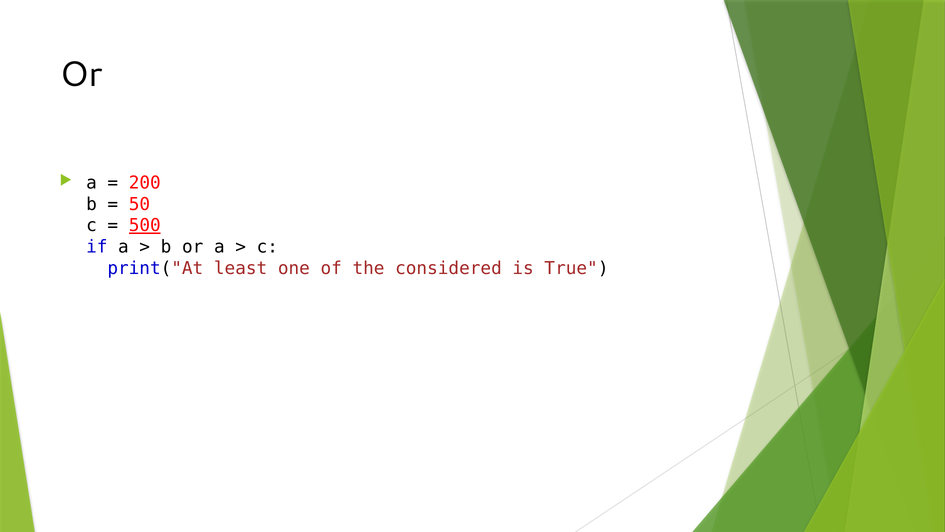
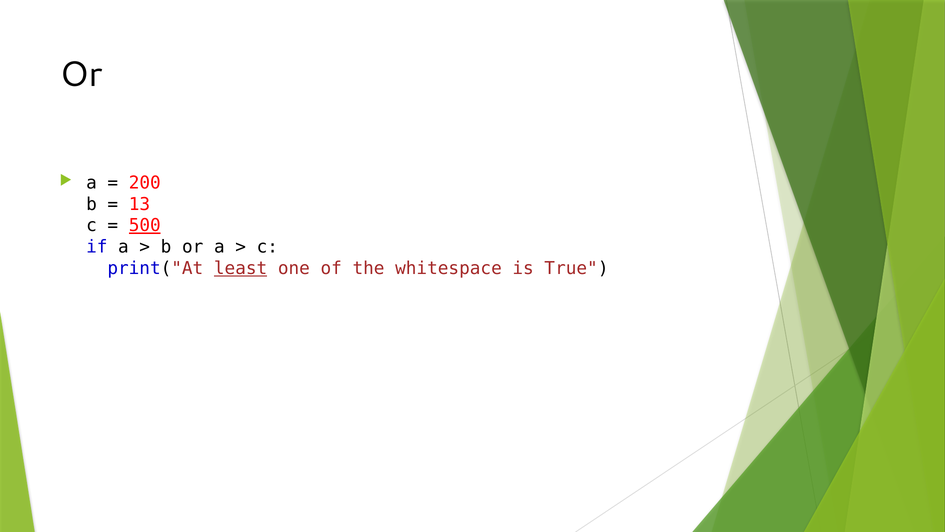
50: 50 -> 13 (139, 204)
least underline: none -> present (241, 268)
considered: considered -> whitespace (448, 268)
